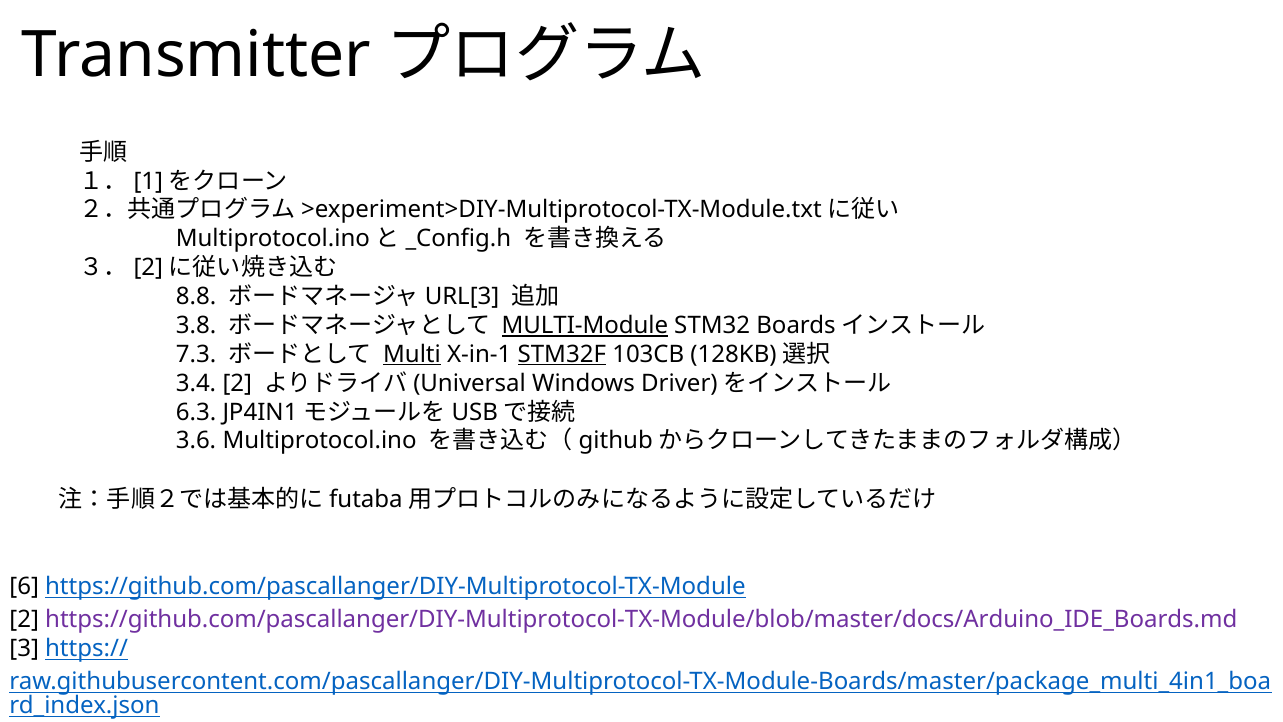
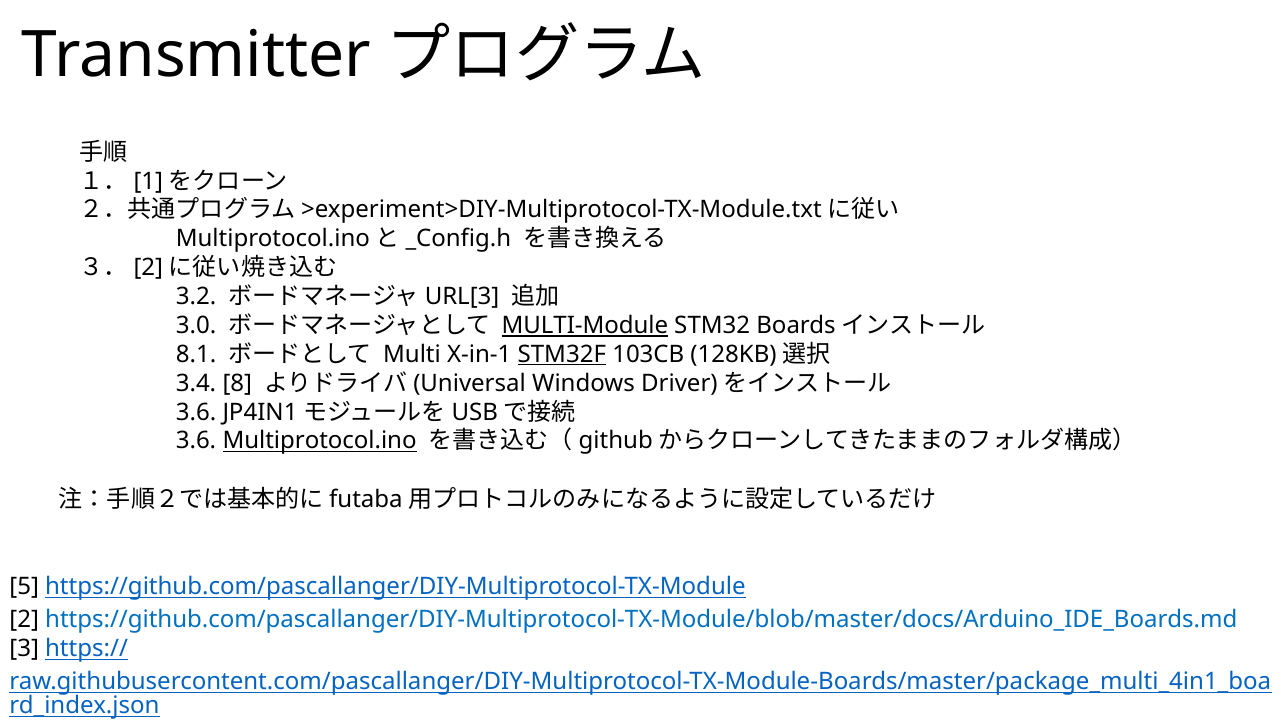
8.8: 8.8 -> 3.2 (196, 296)
3.8: 3.8 -> 3.0 (196, 325)
7.3: 7.3 -> 8.1 (196, 354)
Multi underline: present -> none (412, 354)
3.4 2: 2 -> 8 (237, 383)
6.3: 6.3 -> 3.6 (196, 412)
Multiprotocol.ino underline: none -> present (320, 441)
6: 6 -> 5 (24, 587)
https://github.com/pascallanger/DIY-Multiprotocol-TX-Module/blob/master/docs/Arduino_IDE_Boards.md colour: purple -> blue (641, 619)
